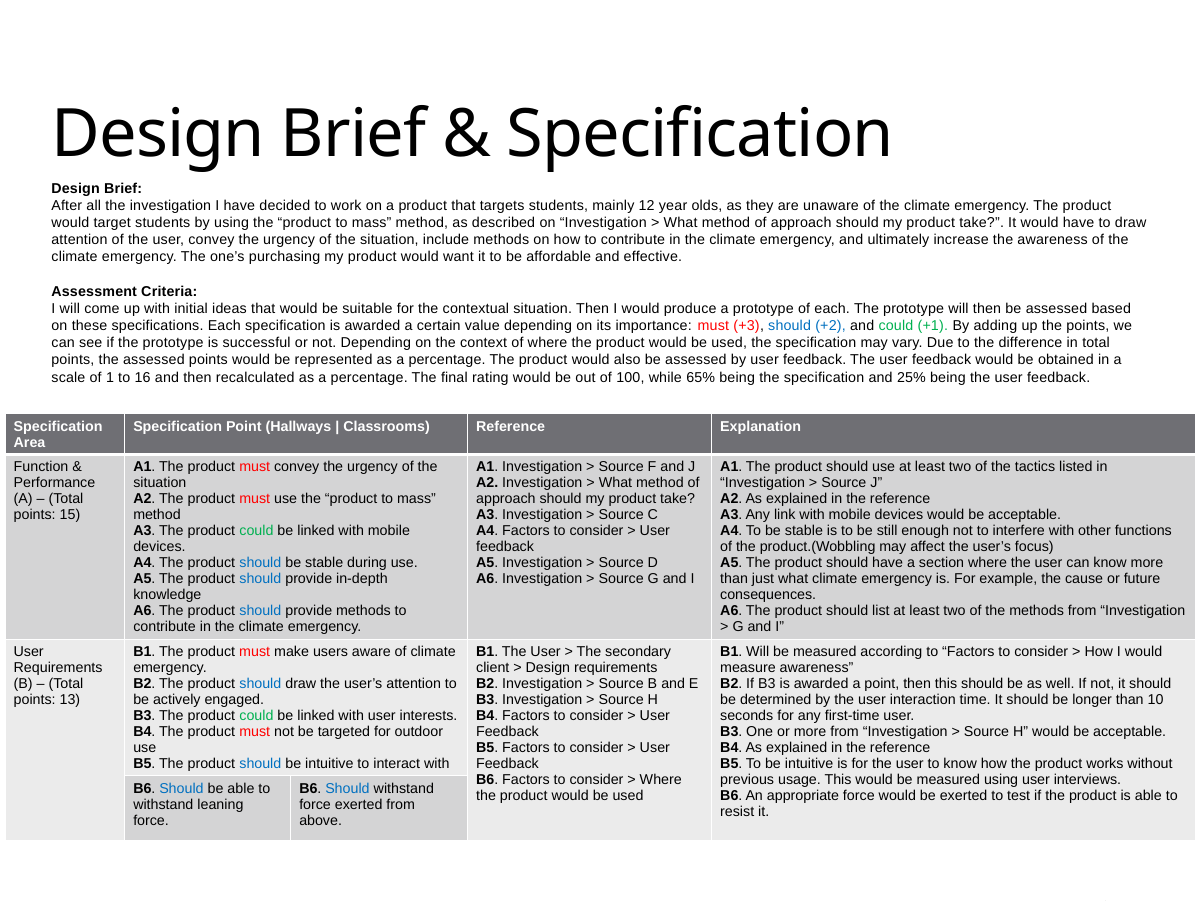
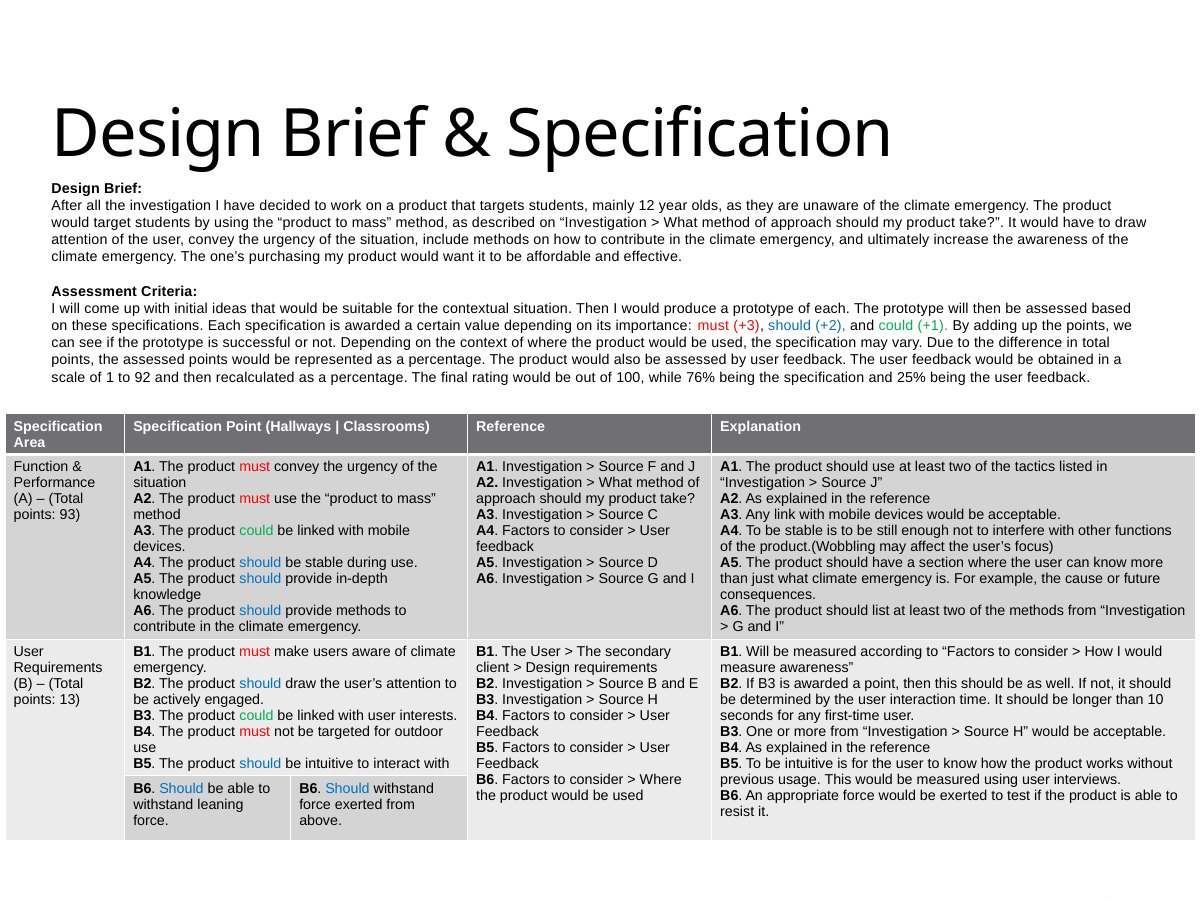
16: 16 -> 92 (143, 377)
65%: 65% -> 76% (701, 377)
15: 15 -> 93 (70, 515)
